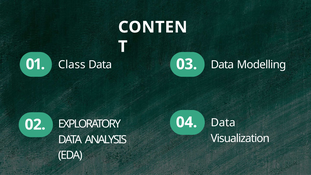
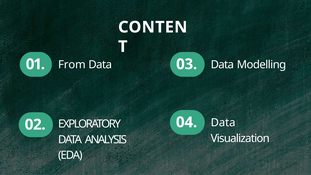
Class: Class -> From (72, 65)
